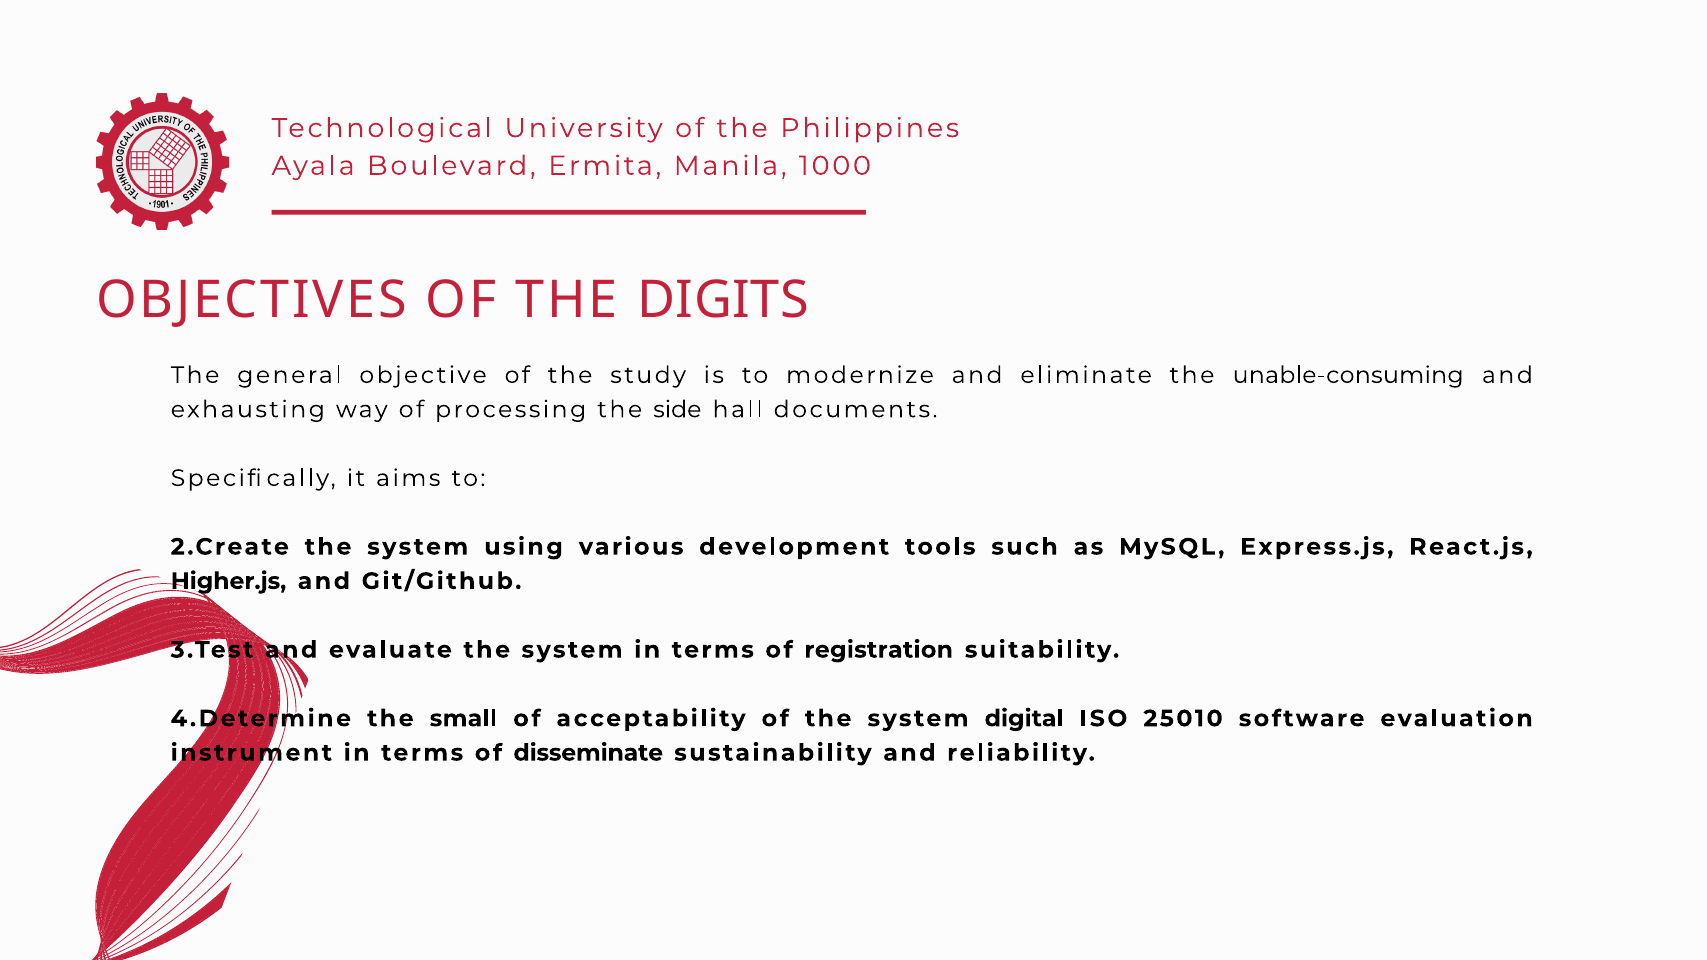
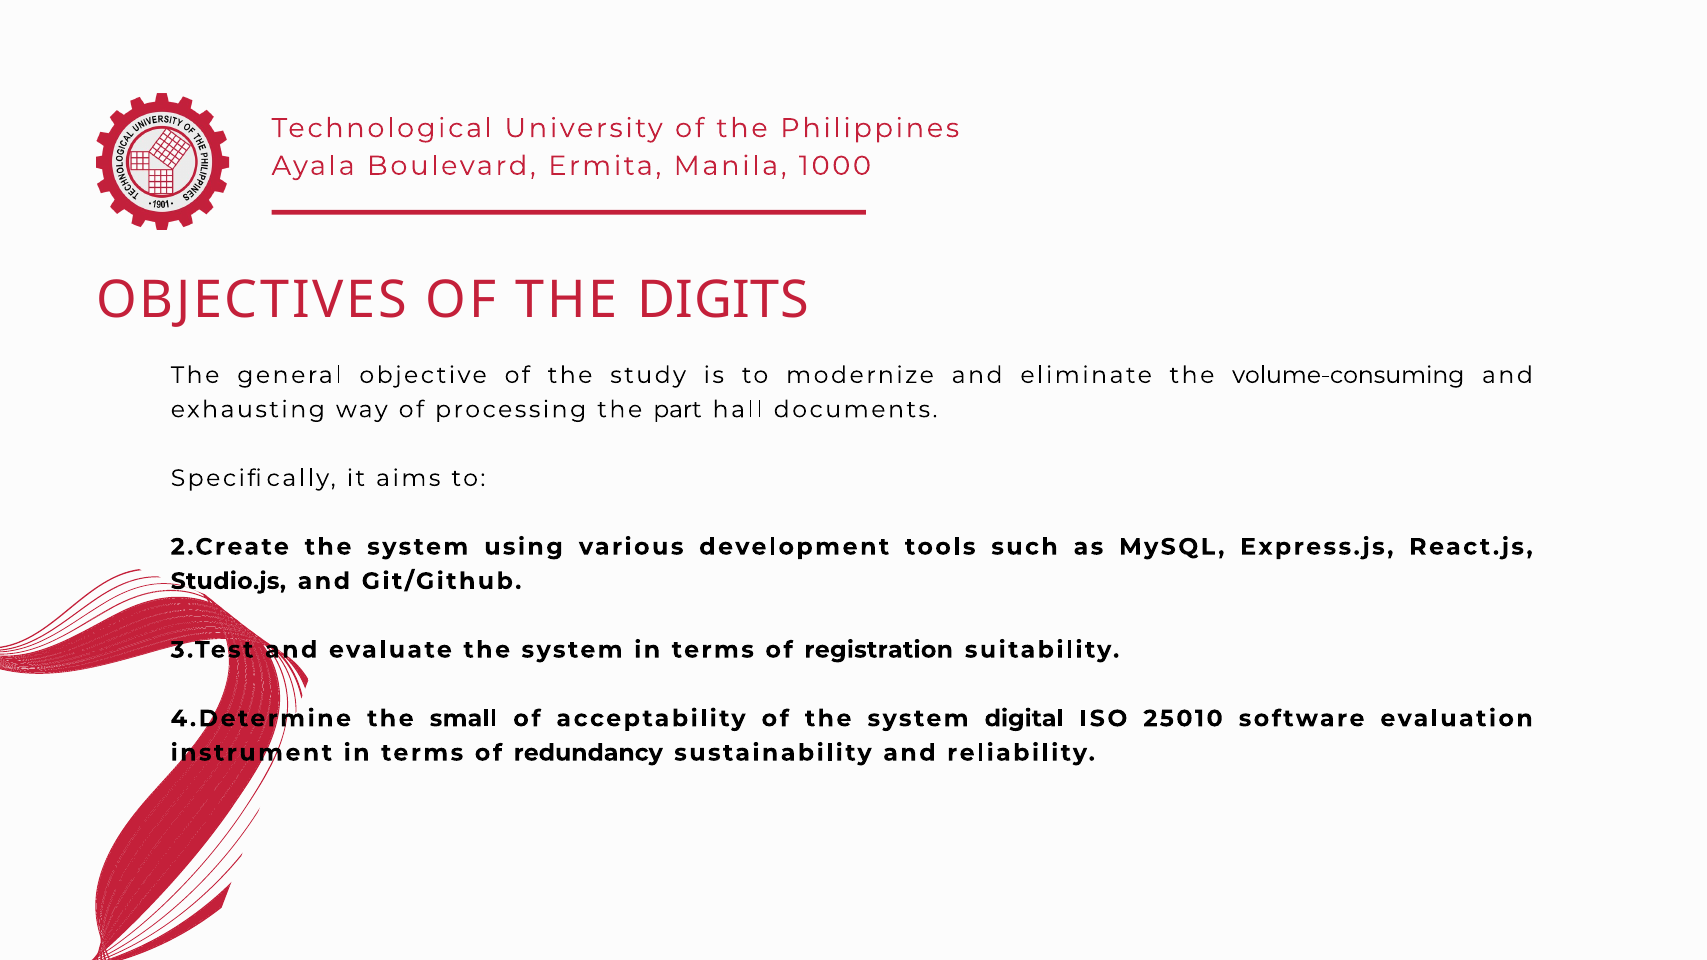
unable-consuming: unable-consuming -> volume-consuming (1348, 375)
side: side -> part (677, 410)
Higher.js: Higher.js -> Studio.js (228, 581)
disseminate: disseminate -> redundancy (588, 753)
